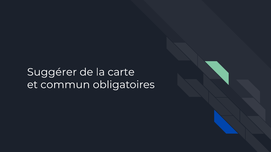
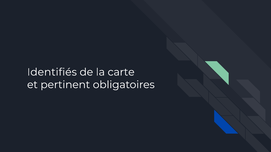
Suggérer: Suggérer -> Identifiés (52, 72)
commun: commun -> pertinent (65, 85)
